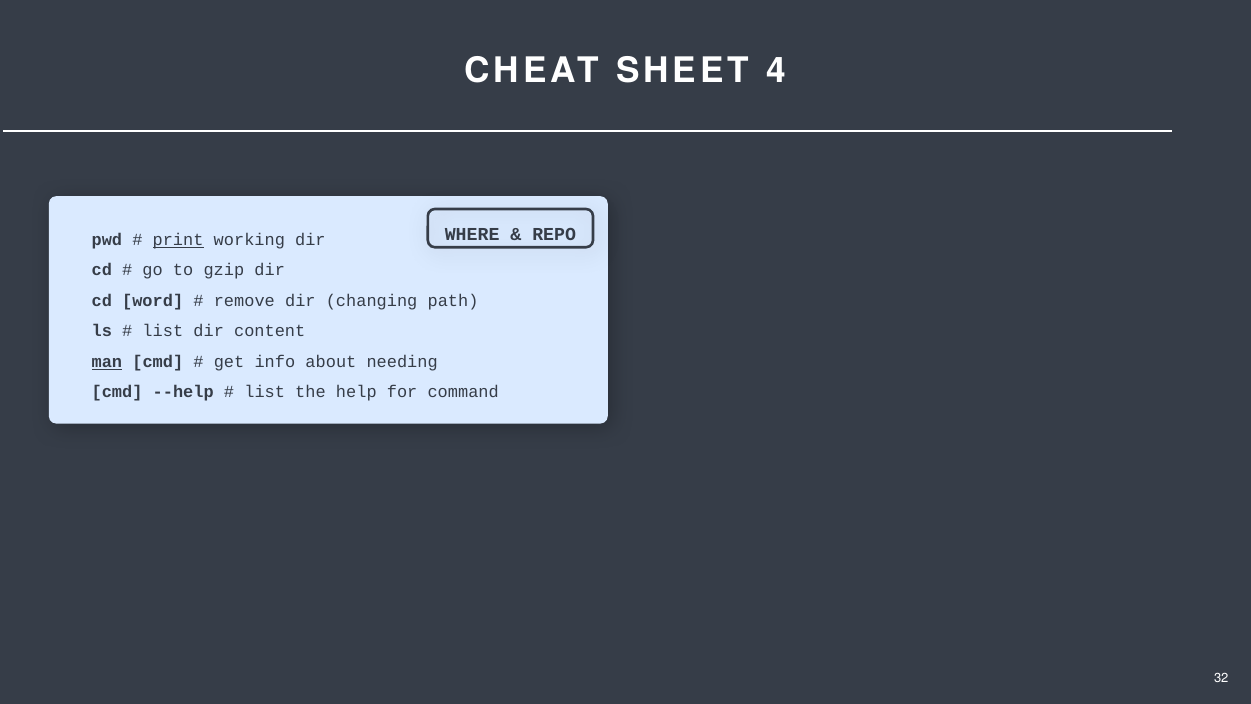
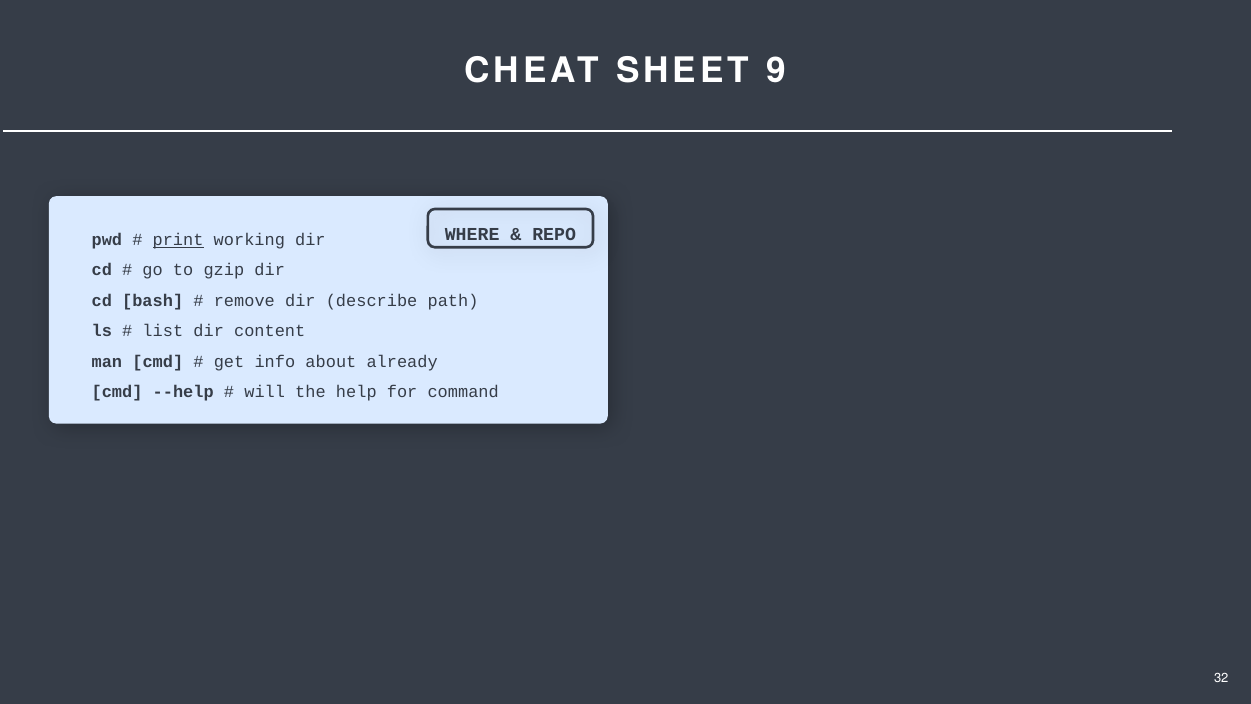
4: 4 -> 9 (776, 71)
word: word -> bash (153, 301)
changing: changing -> describe (372, 301)
man underline: present -> none (107, 362)
needing: needing -> already (402, 362)
list: list -> will (265, 392)
